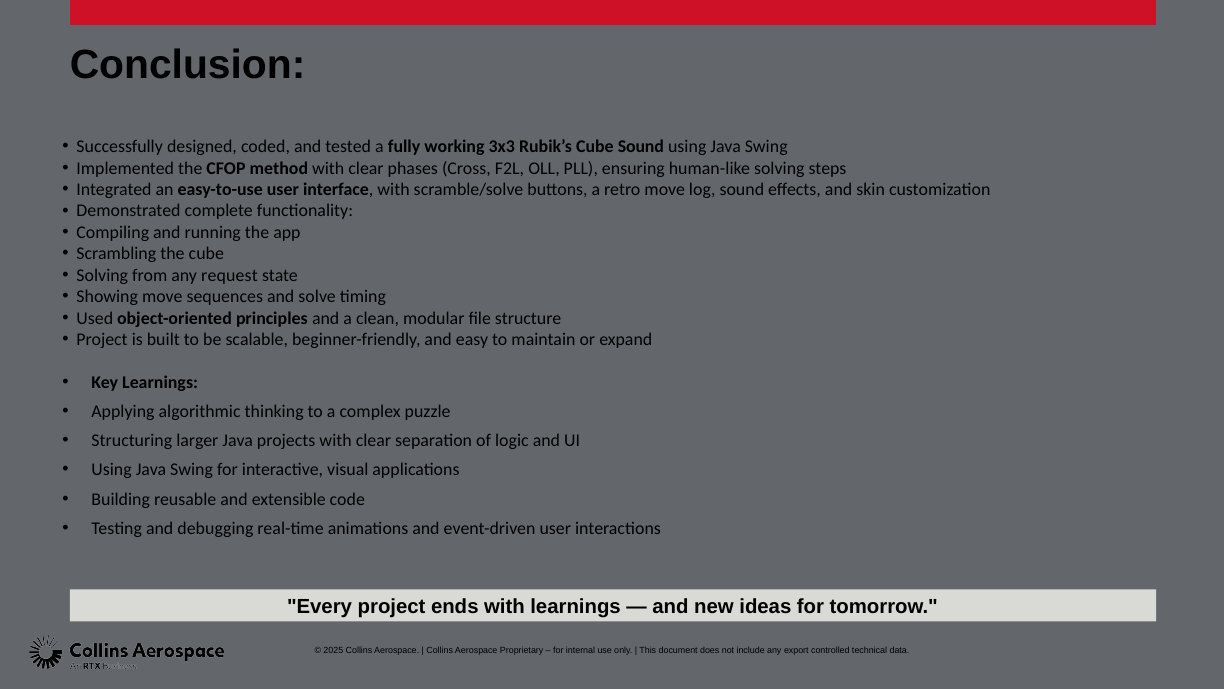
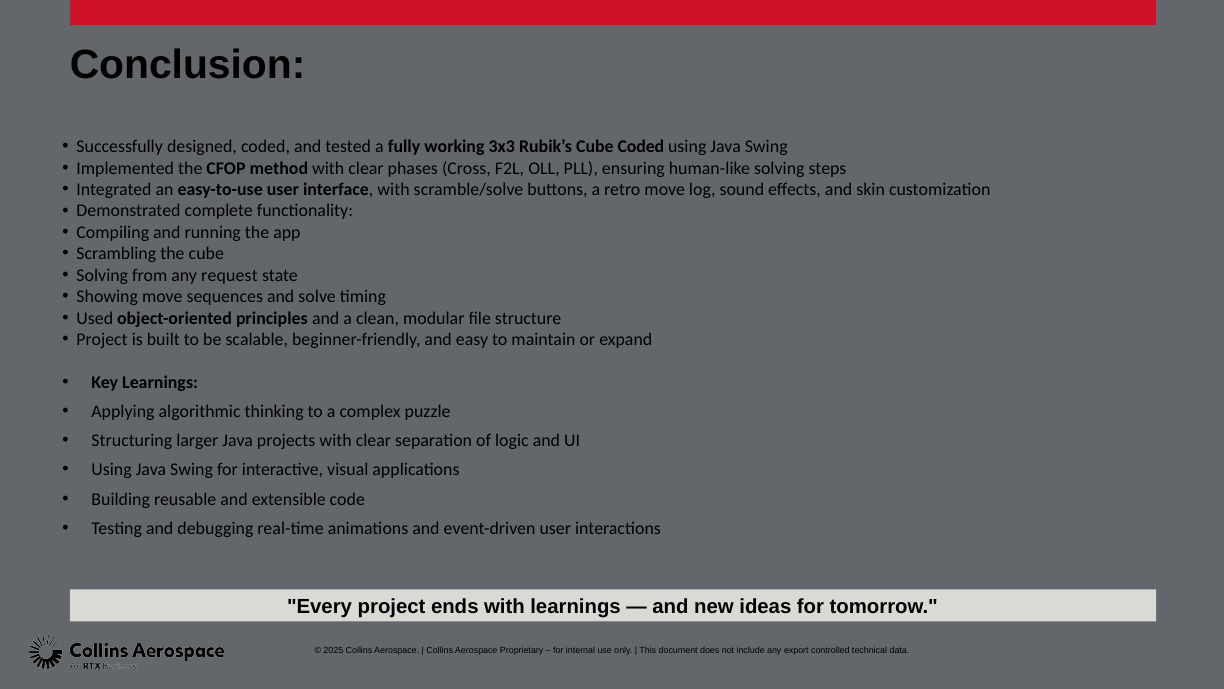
Cube Sound: Sound -> Coded (641, 147)
